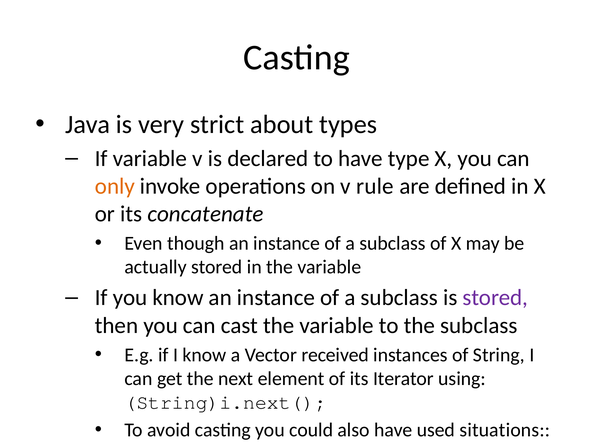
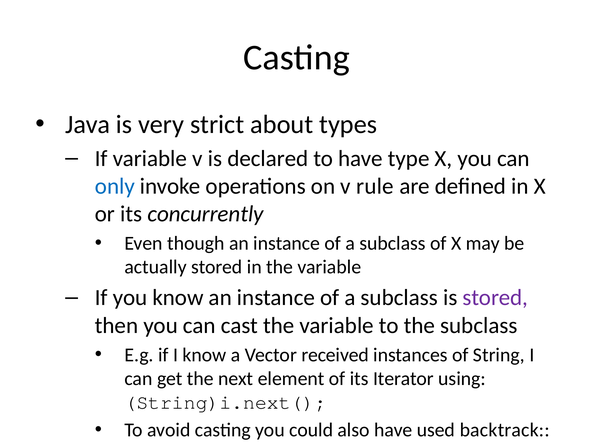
only colour: orange -> blue (115, 186)
concatenate: concatenate -> concurrently (206, 214)
situations: situations -> backtrack (505, 430)
